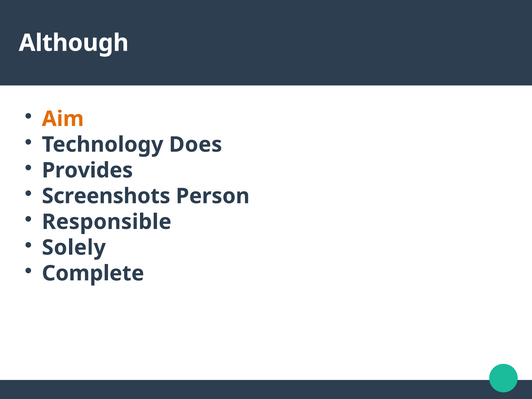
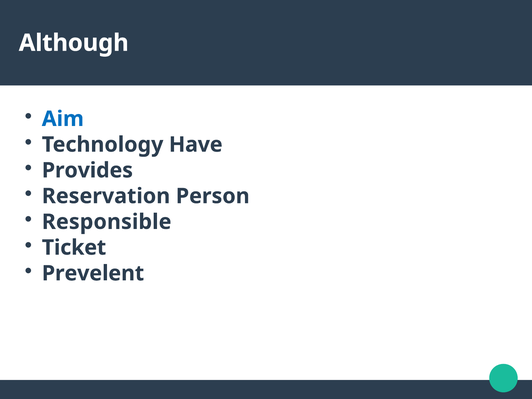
Aim colour: orange -> blue (63, 119)
Does: Does -> Have (196, 145)
Screenshots: Screenshots -> Reservation (106, 196)
Solely: Solely -> Ticket (74, 248)
Complete: Complete -> Prevelent (93, 273)
